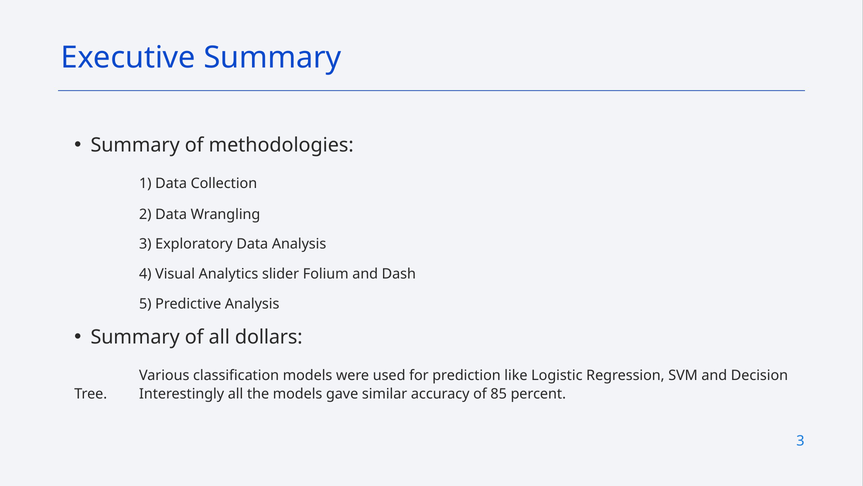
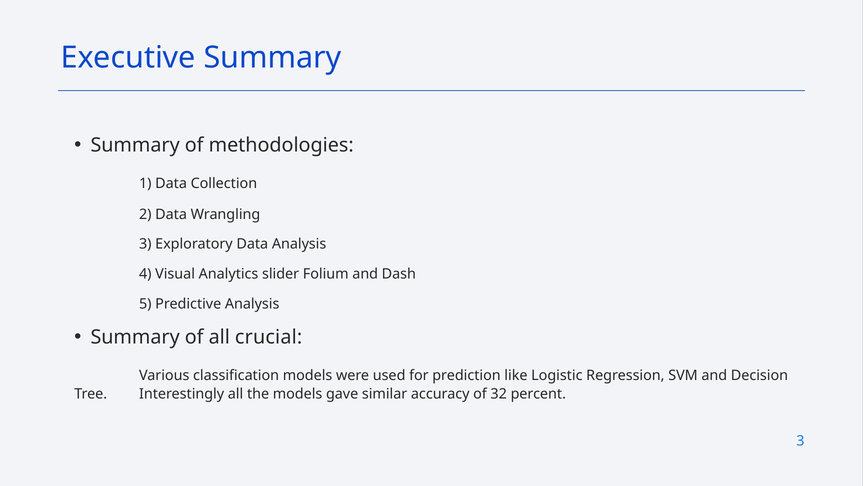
dollars: dollars -> crucial (269, 337)
85: 85 -> 32 (499, 393)
